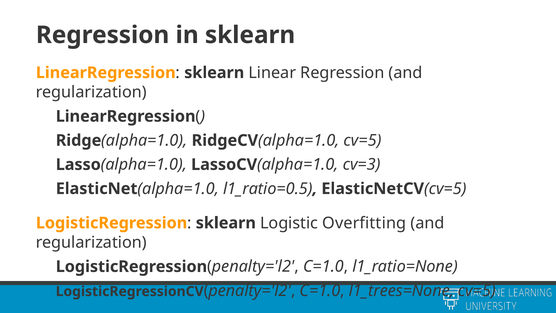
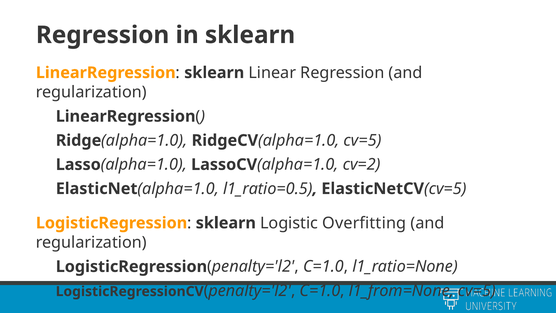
cv=3: cv=3 -> cv=2 (362, 164)
l1_trees=None: l1_trees=None -> l1_from=None (401, 290)
